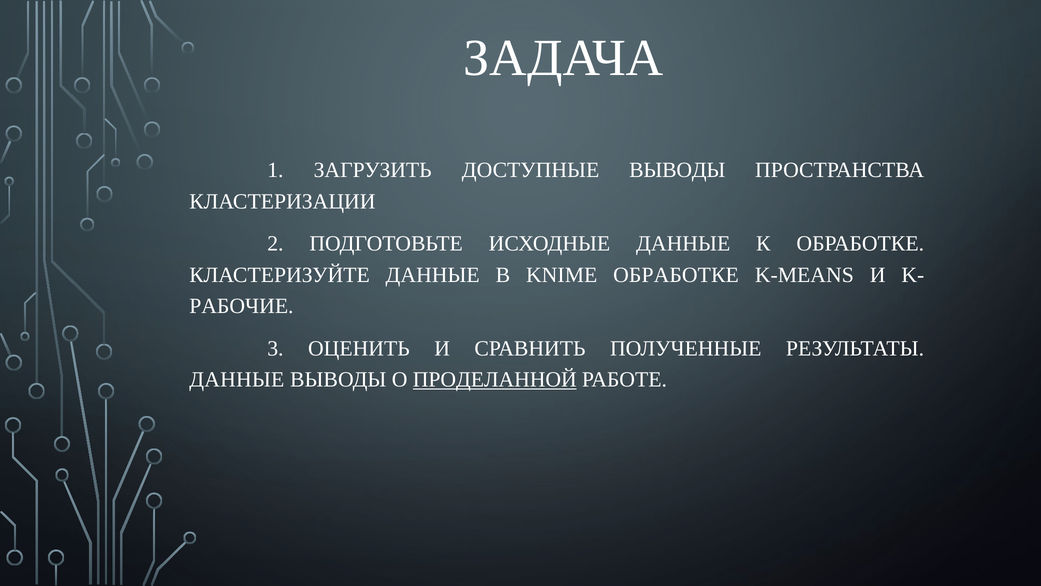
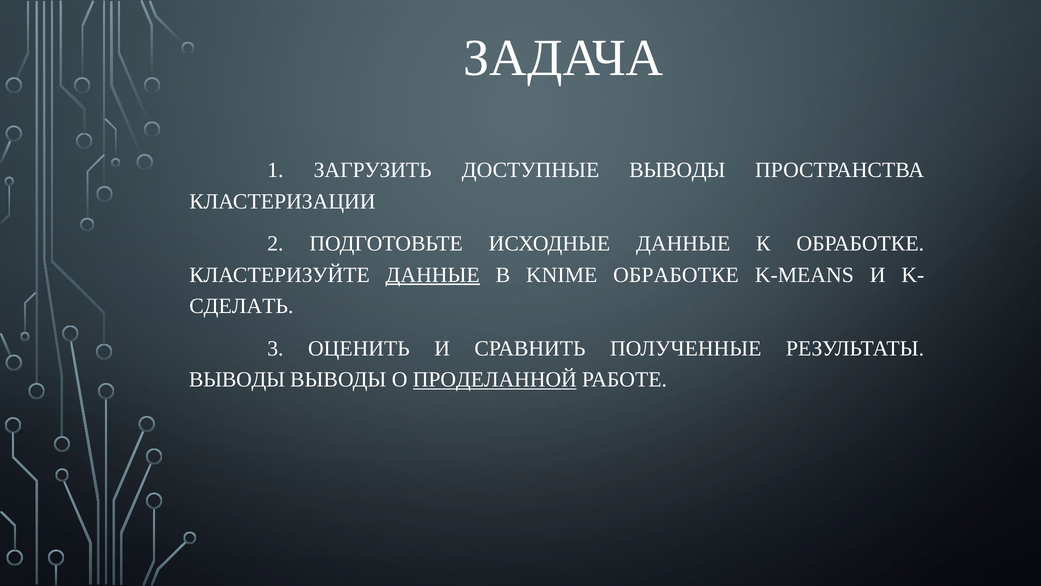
ДАННЫЕ underline: none -> present (433, 275)
РАБОЧИЕ: РАБОЧИЕ -> СДЕЛАТЬ (241, 306)
ДАННЫЕ: ДАННЫЕ -> ВЫВОДЫ (237, 379)
